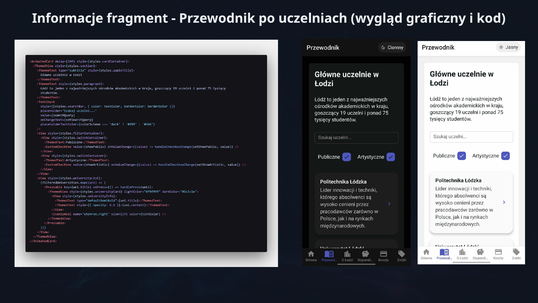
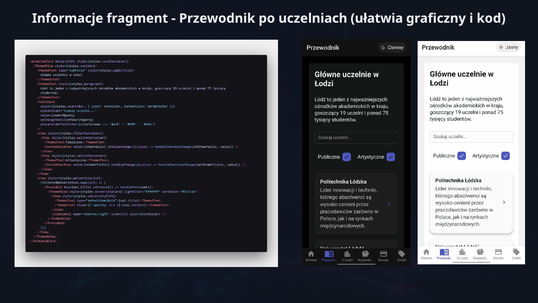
wygląd: wygląd -> ułatwia (377, 18)
